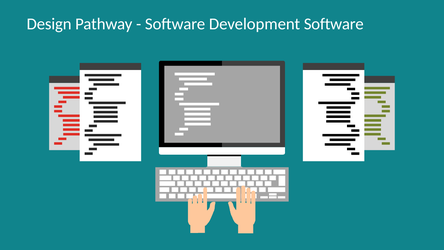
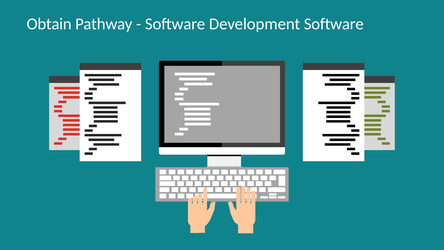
Design: Design -> Obtain (49, 24)
